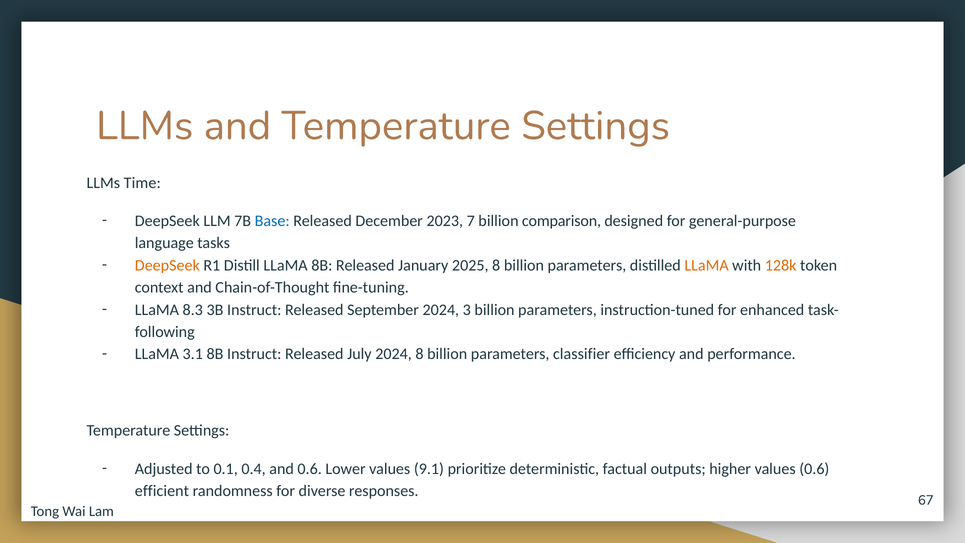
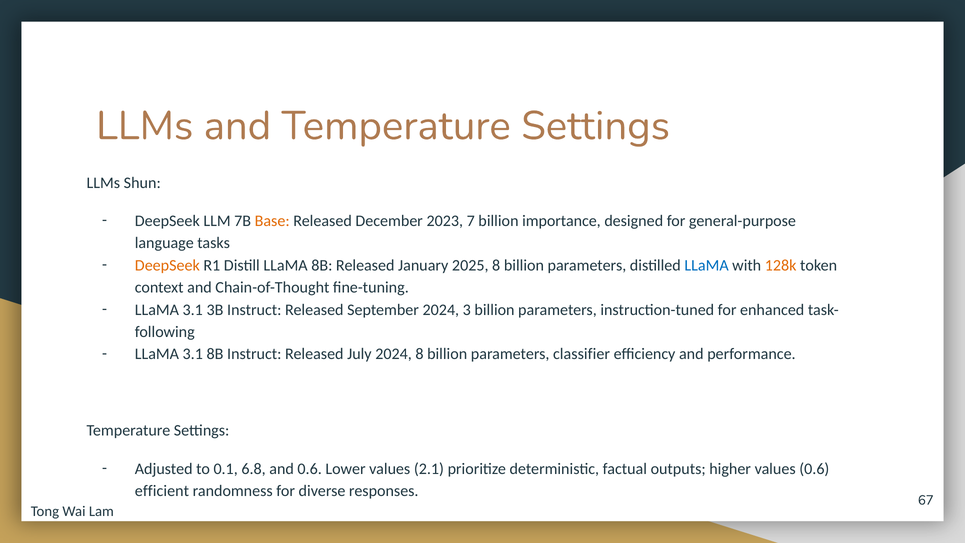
Time: Time -> Shun (142, 183)
Base colour: blue -> orange (272, 221)
comparison: comparison -> importance (561, 221)
LLaMA colour: orange -> blue (707, 265)
8.3: 8.3 -> 3.1 (193, 310)
0.4: 0.4 -> 6.8 (254, 469)
9.1: 9.1 -> 2.1 (429, 469)
